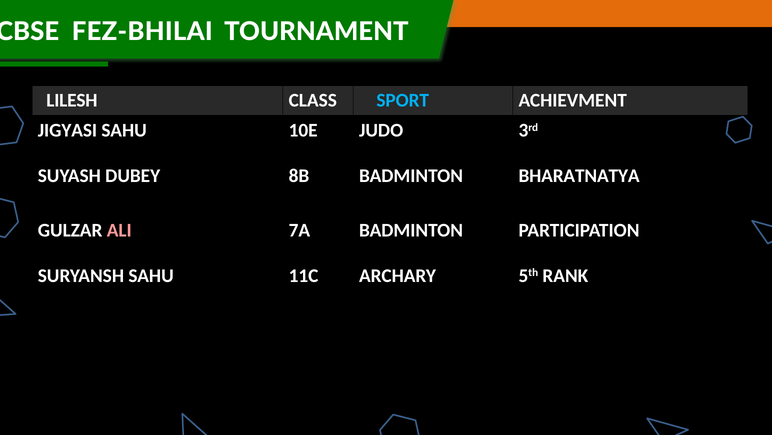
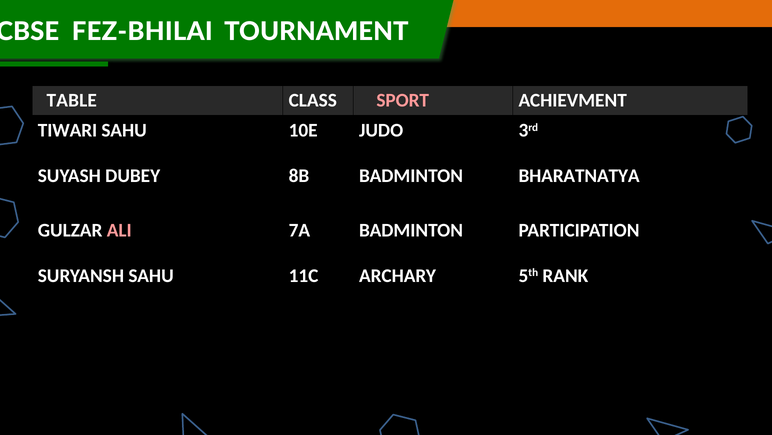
LILESH: LILESH -> TABLE (72, 100)
SPORT colour: light blue -> pink (403, 100)
JIGYASI: JIGYASI -> TIWARI (67, 130)
